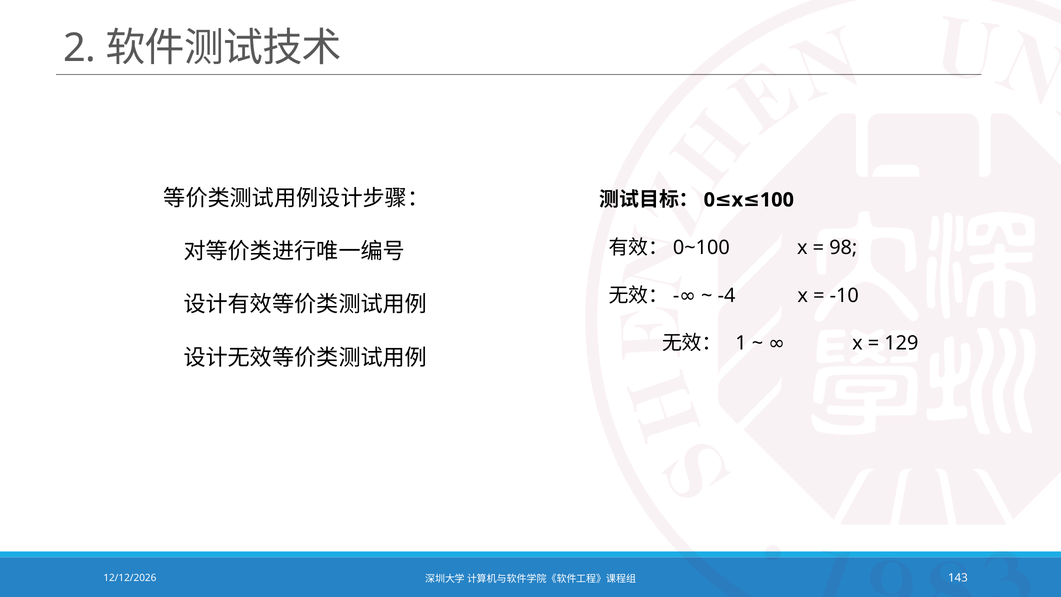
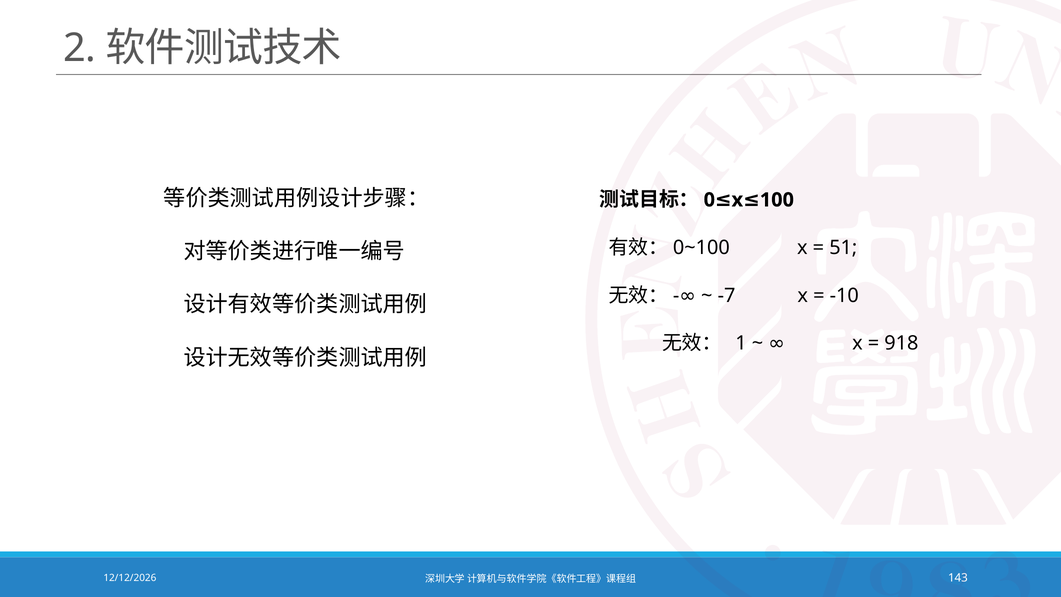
98: 98 -> 51 (843, 248)
-4: -4 -> -7 (727, 295)
129: 129 -> 918 (901, 343)
